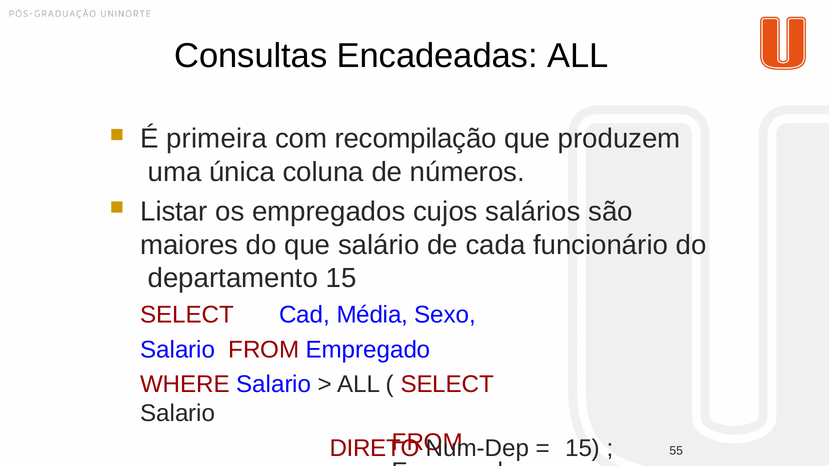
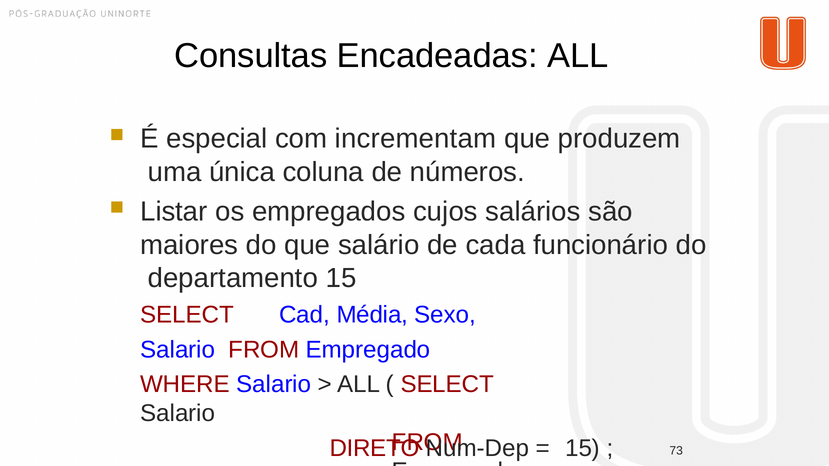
primeira: primeira -> especial (217, 139)
recompilação: recompilação -> incrementam (416, 139)
55: 55 -> 73 (676, 451)
